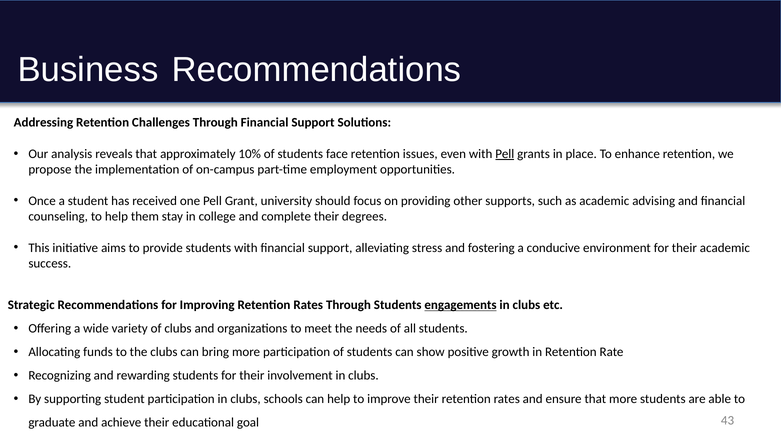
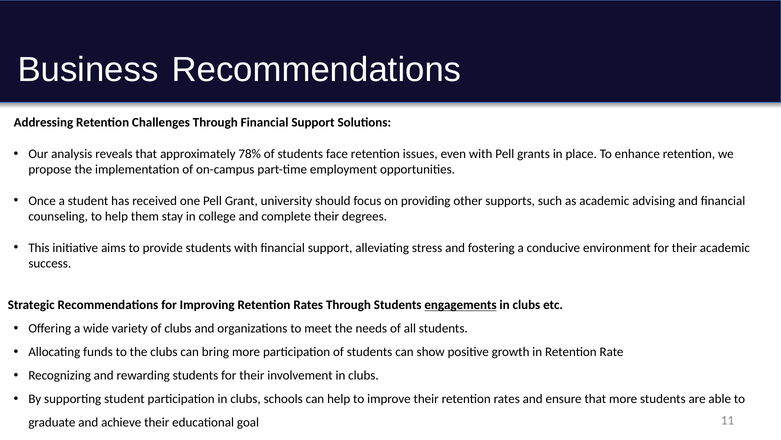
10%: 10% -> 78% (250, 154)
Pell underline: present -> none (505, 154)
43: 43 -> 11 (728, 420)
